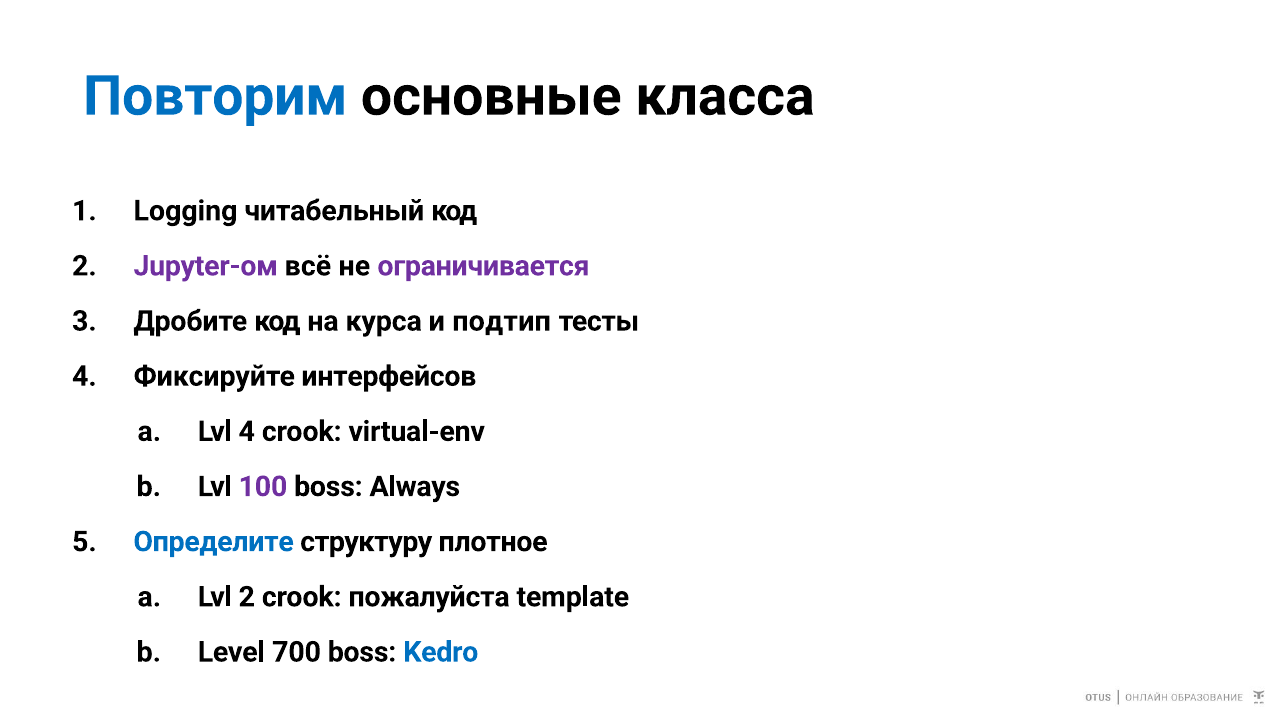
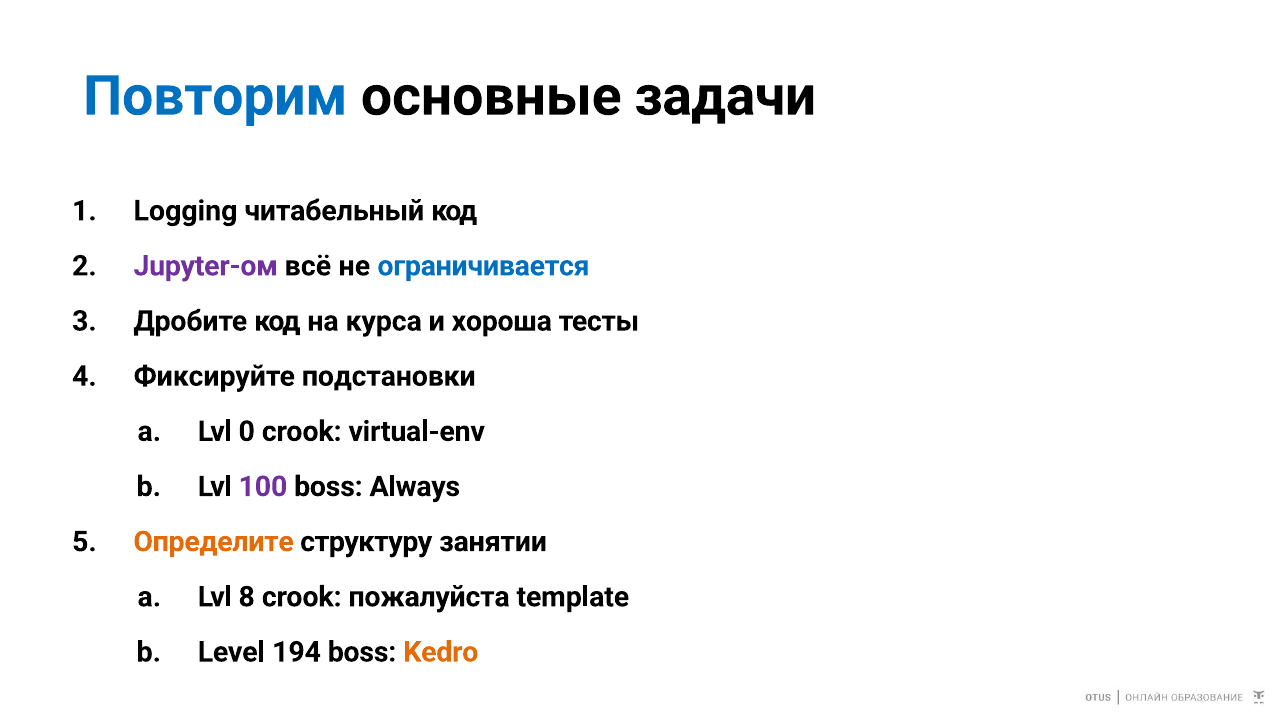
класса: класса -> задачи (725, 96)
ограничивается colour: purple -> blue (483, 266)
подтип: подтип -> хороша (502, 321)
интерфейсов: интерфейсов -> подстановки (389, 376)
Lvl 4: 4 -> 0 (247, 431)
Определите colour: blue -> orange (214, 542)
плотное: плотное -> занятии (493, 542)
Lvl 2: 2 -> 8 (247, 597)
700: 700 -> 194 (297, 652)
Kedro colour: blue -> orange (441, 652)
